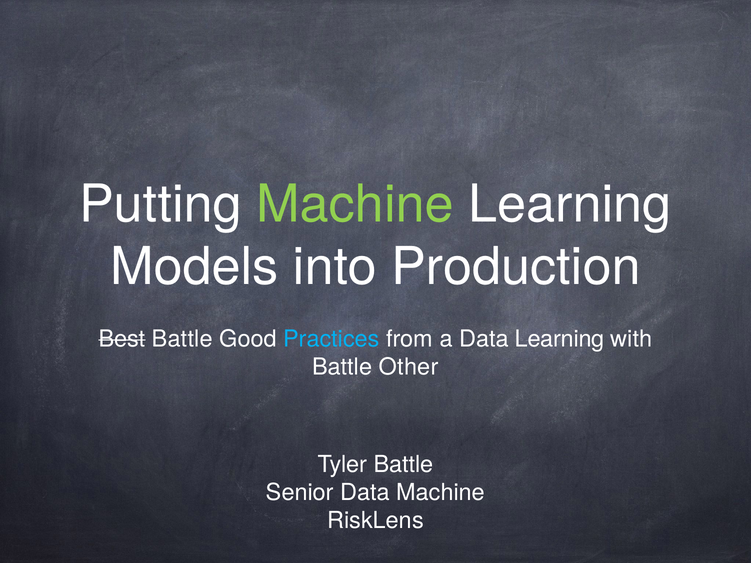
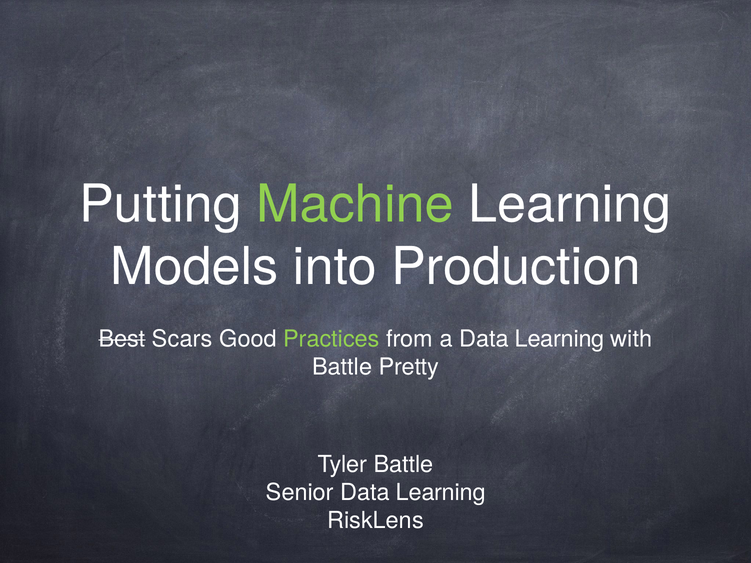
Best Battle: Battle -> Scars (182, 339)
Practices colour: light blue -> light green (331, 339)
Other: Other -> Pretty (409, 367)
Senior Data Machine: Machine -> Learning (441, 493)
